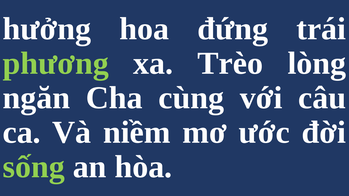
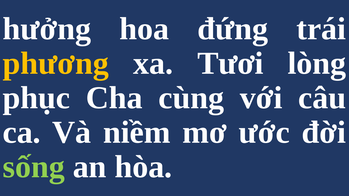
phương colour: light green -> yellow (56, 63)
Trèo: Trèo -> Tươi (230, 63)
ngăn: ngăn -> phục (36, 98)
